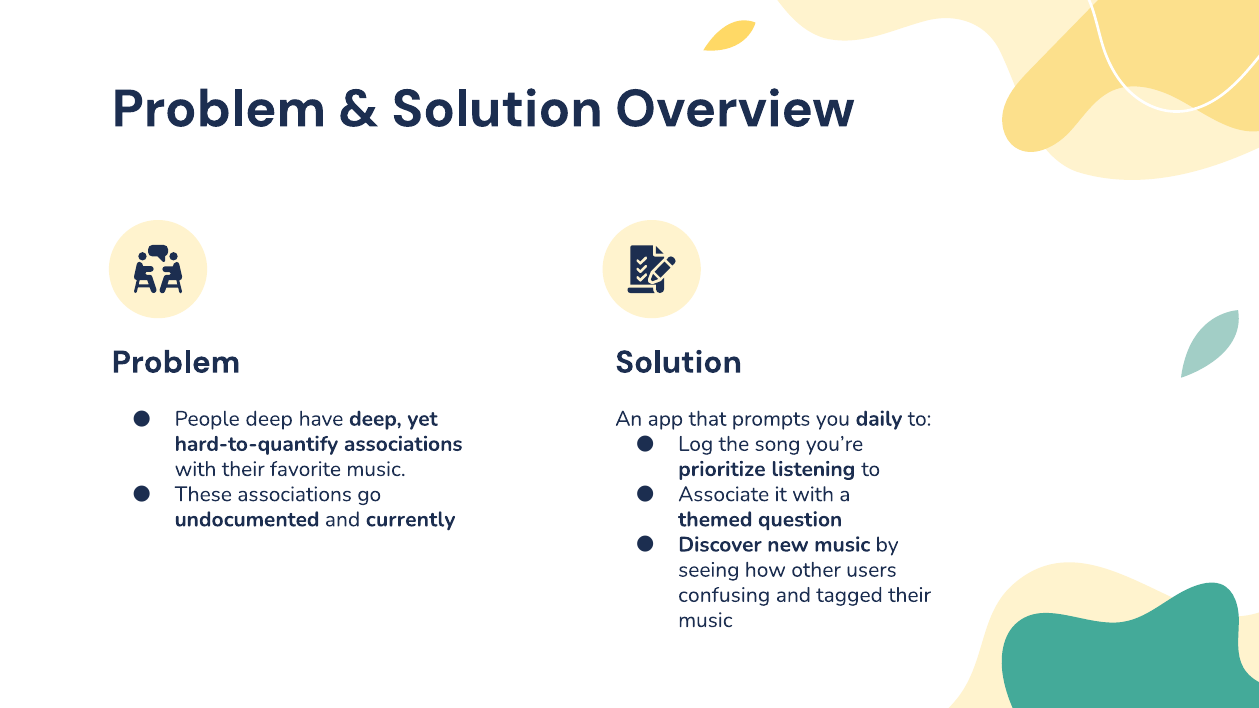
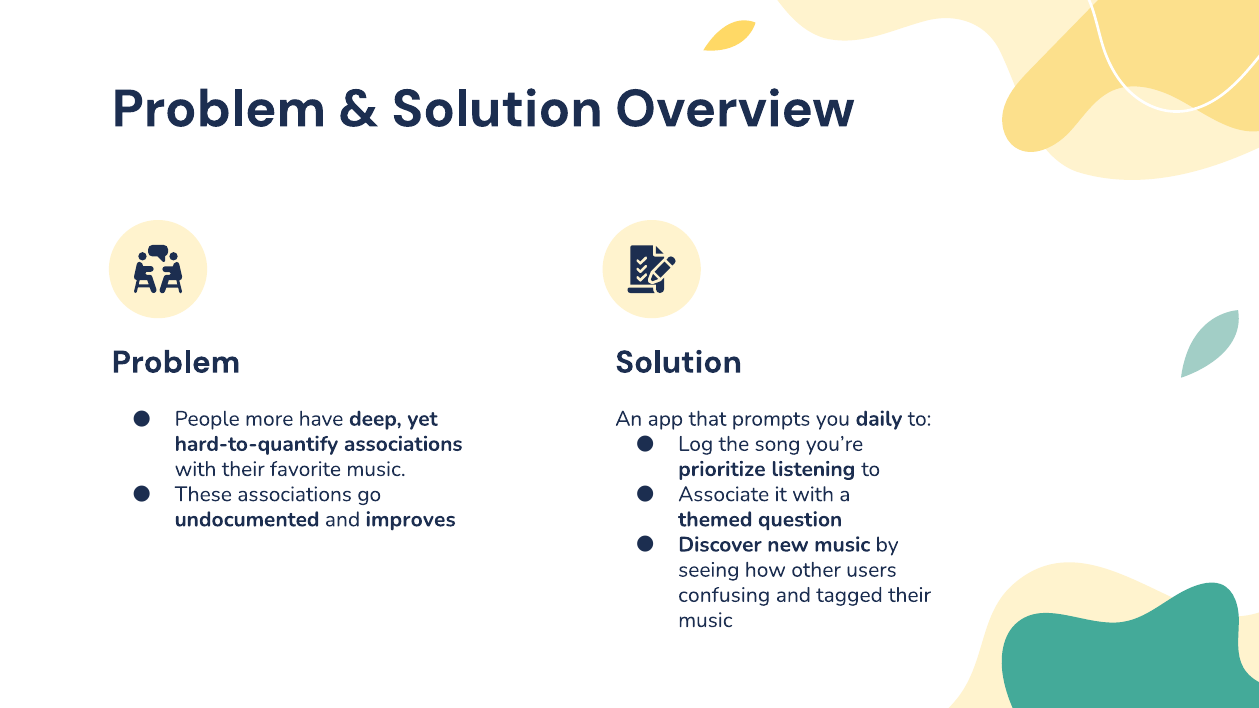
People deep: deep -> more (269, 419)
currently: currently -> improves (411, 520)
